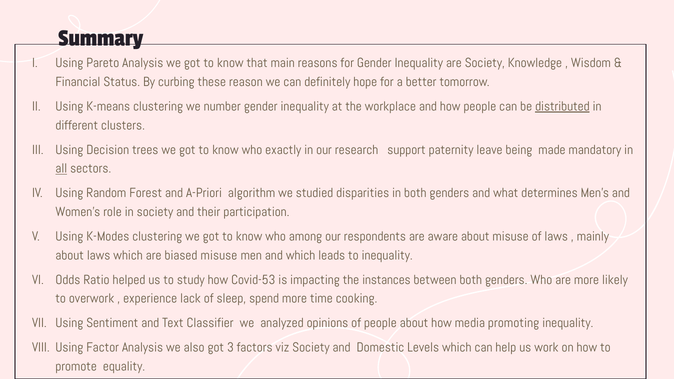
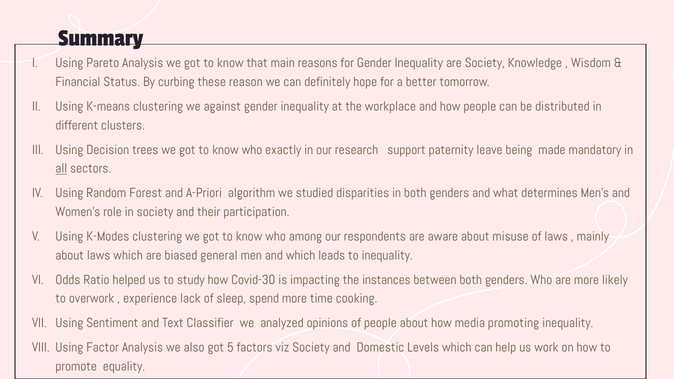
number: number -> against (222, 106)
distributed underline: present -> none (562, 106)
biased misuse: misuse -> general (219, 255)
Covid-53: Covid-53 -> Covid-30 (253, 280)
3: 3 -> 5 (230, 348)
